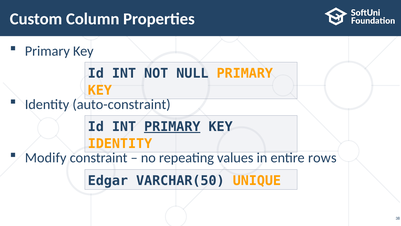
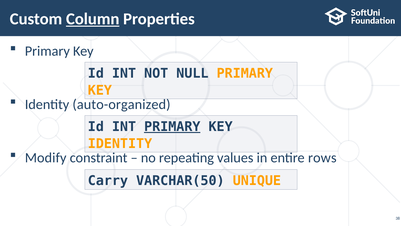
Column underline: none -> present (93, 19)
auto-constraint: auto-constraint -> auto-organized (121, 104)
Edgar: Edgar -> Carry (108, 181)
